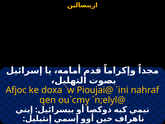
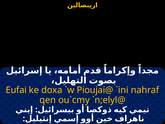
Afjoc: Afjoc -> Eufai (16, 90)
